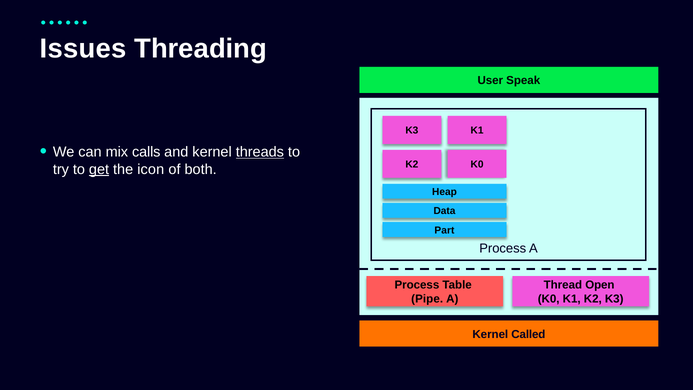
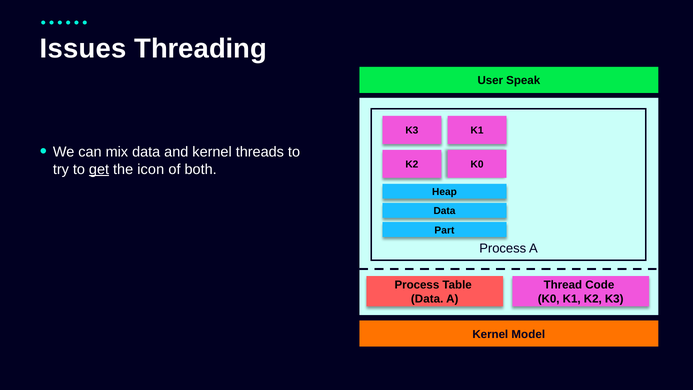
mix calls: calls -> data (146, 152)
threads underline: present -> none (260, 152)
Open: Open -> Code (600, 285)
Pipe: Pipe -> Data (427, 299)
Called: Called -> Model (528, 334)
